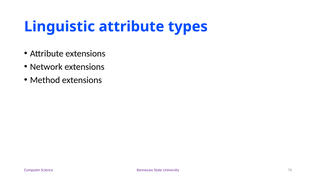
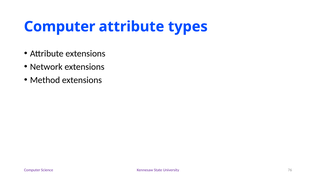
Linguistic: Linguistic -> Computer (60, 27)
